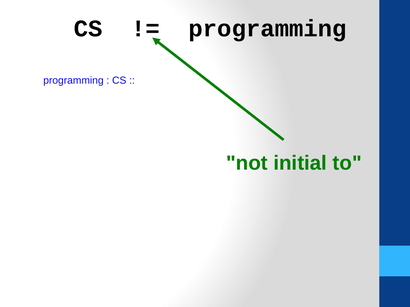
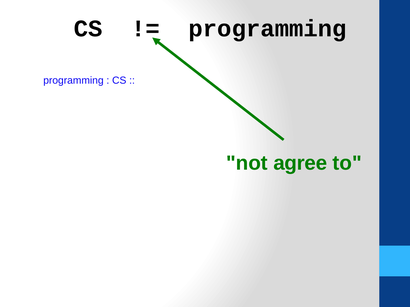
initial: initial -> agree (300, 163)
